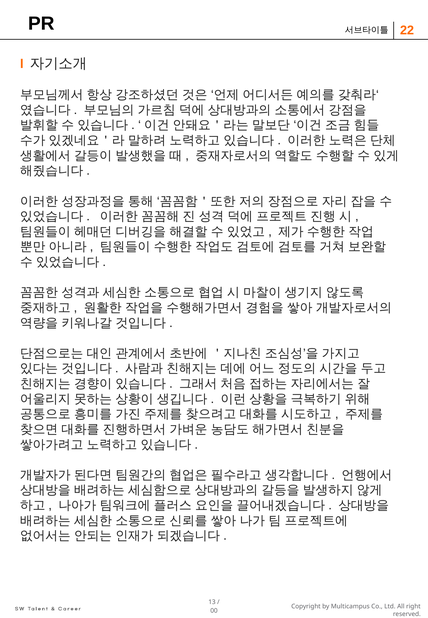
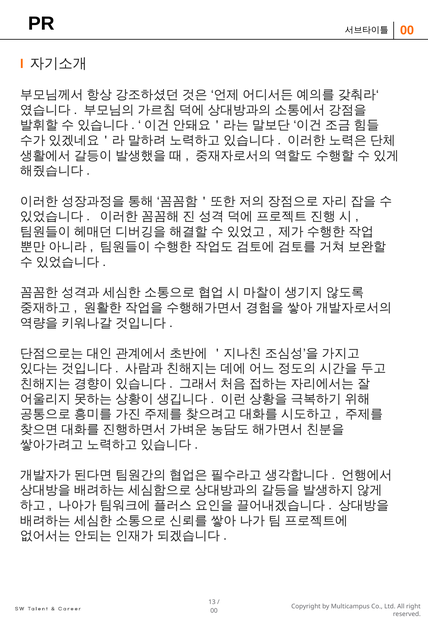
22: 22 -> 00 (407, 30)
